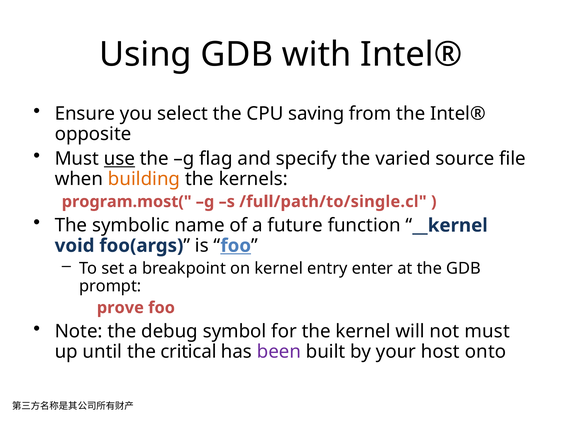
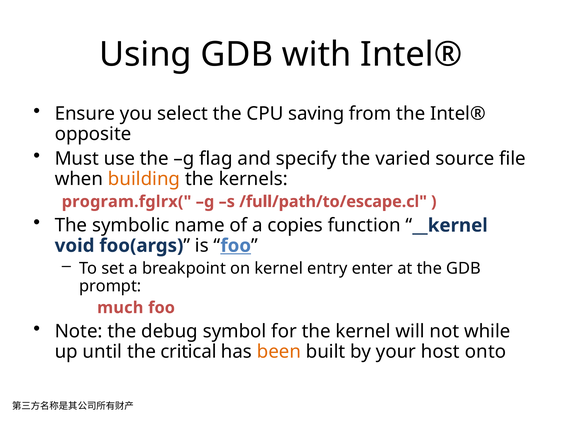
use underline: present -> none (119, 159)
program.most(: program.most( -> program.fglrx( (127, 201)
/full/path/to/single.cl: /full/path/to/single.cl -> /full/path/to/escape.cl (333, 201)
future: future -> copies (295, 225)
prove: prove -> much (120, 307)
not must: must -> while (487, 331)
been colour: purple -> orange (279, 351)
